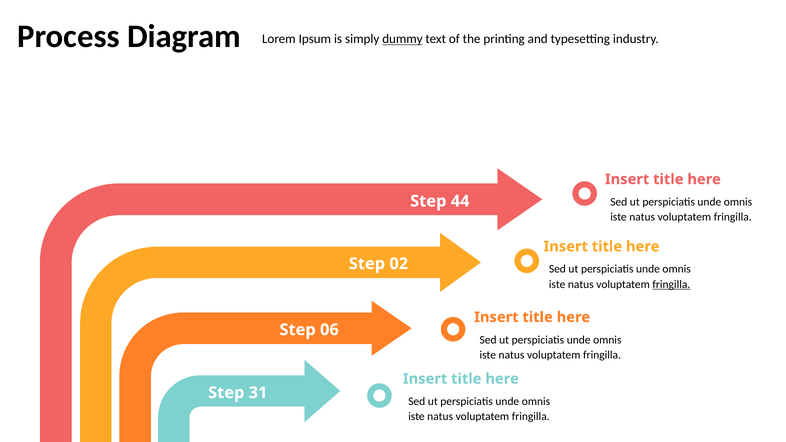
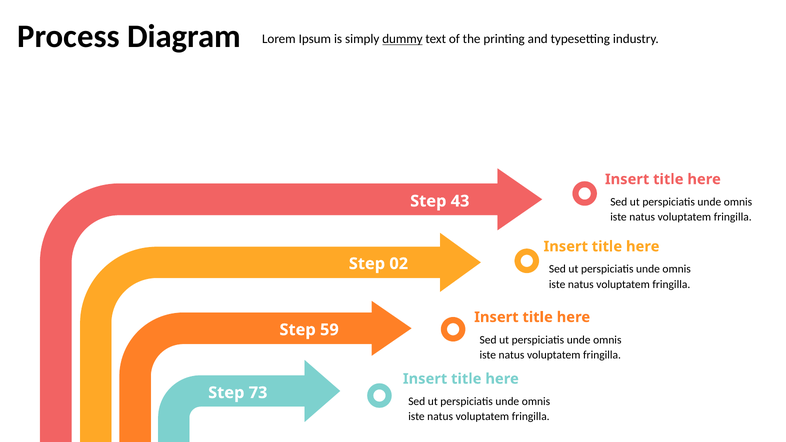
44: 44 -> 43 (460, 201)
fringilla underline: present -> none (671, 284)
06: 06 -> 59 (329, 330)
31: 31 -> 73 (258, 393)
